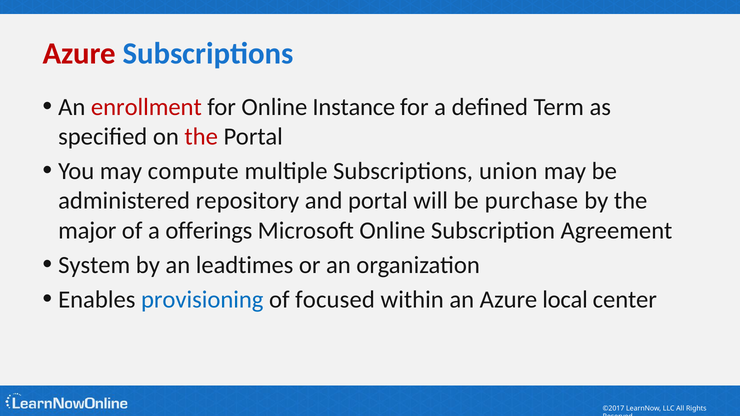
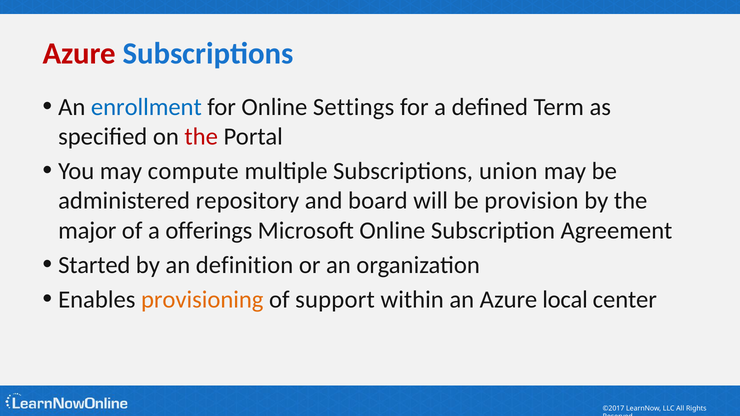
enrollment colour: red -> blue (146, 107)
Instance: Instance -> Settings (354, 107)
and portal: portal -> board (378, 201)
purchase: purchase -> provision (531, 201)
System: System -> Started (94, 265)
leadtimes: leadtimes -> definition (245, 265)
provisioning colour: blue -> orange (202, 300)
focused: focused -> support (335, 300)
